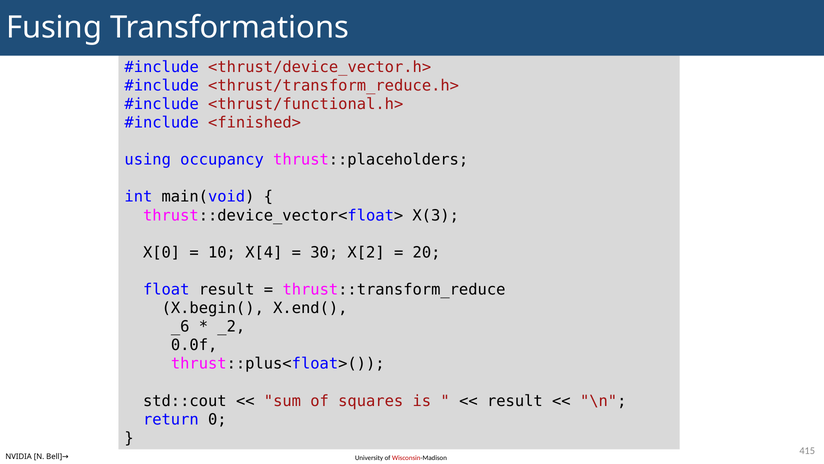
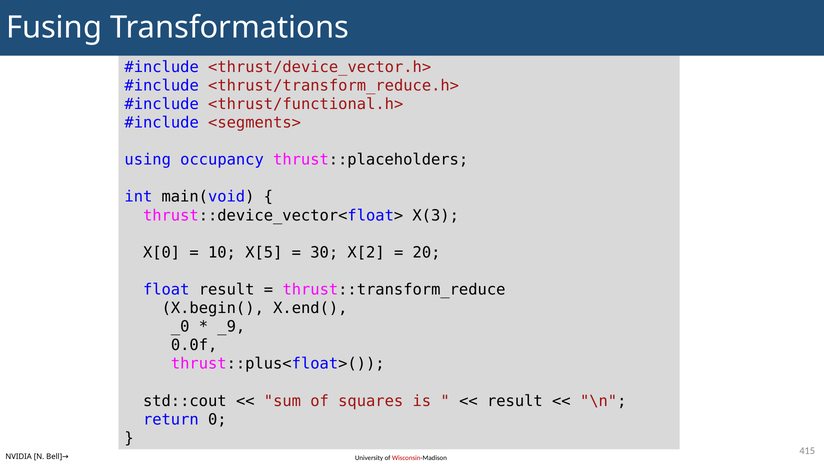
<finished>: <finished> -> <segments> (255, 122)
X[4: X[4 -> X[5 (264, 252)
_6: _6 -> _0 (180, 326)
_2: _2 -> _9 (231, 326)
